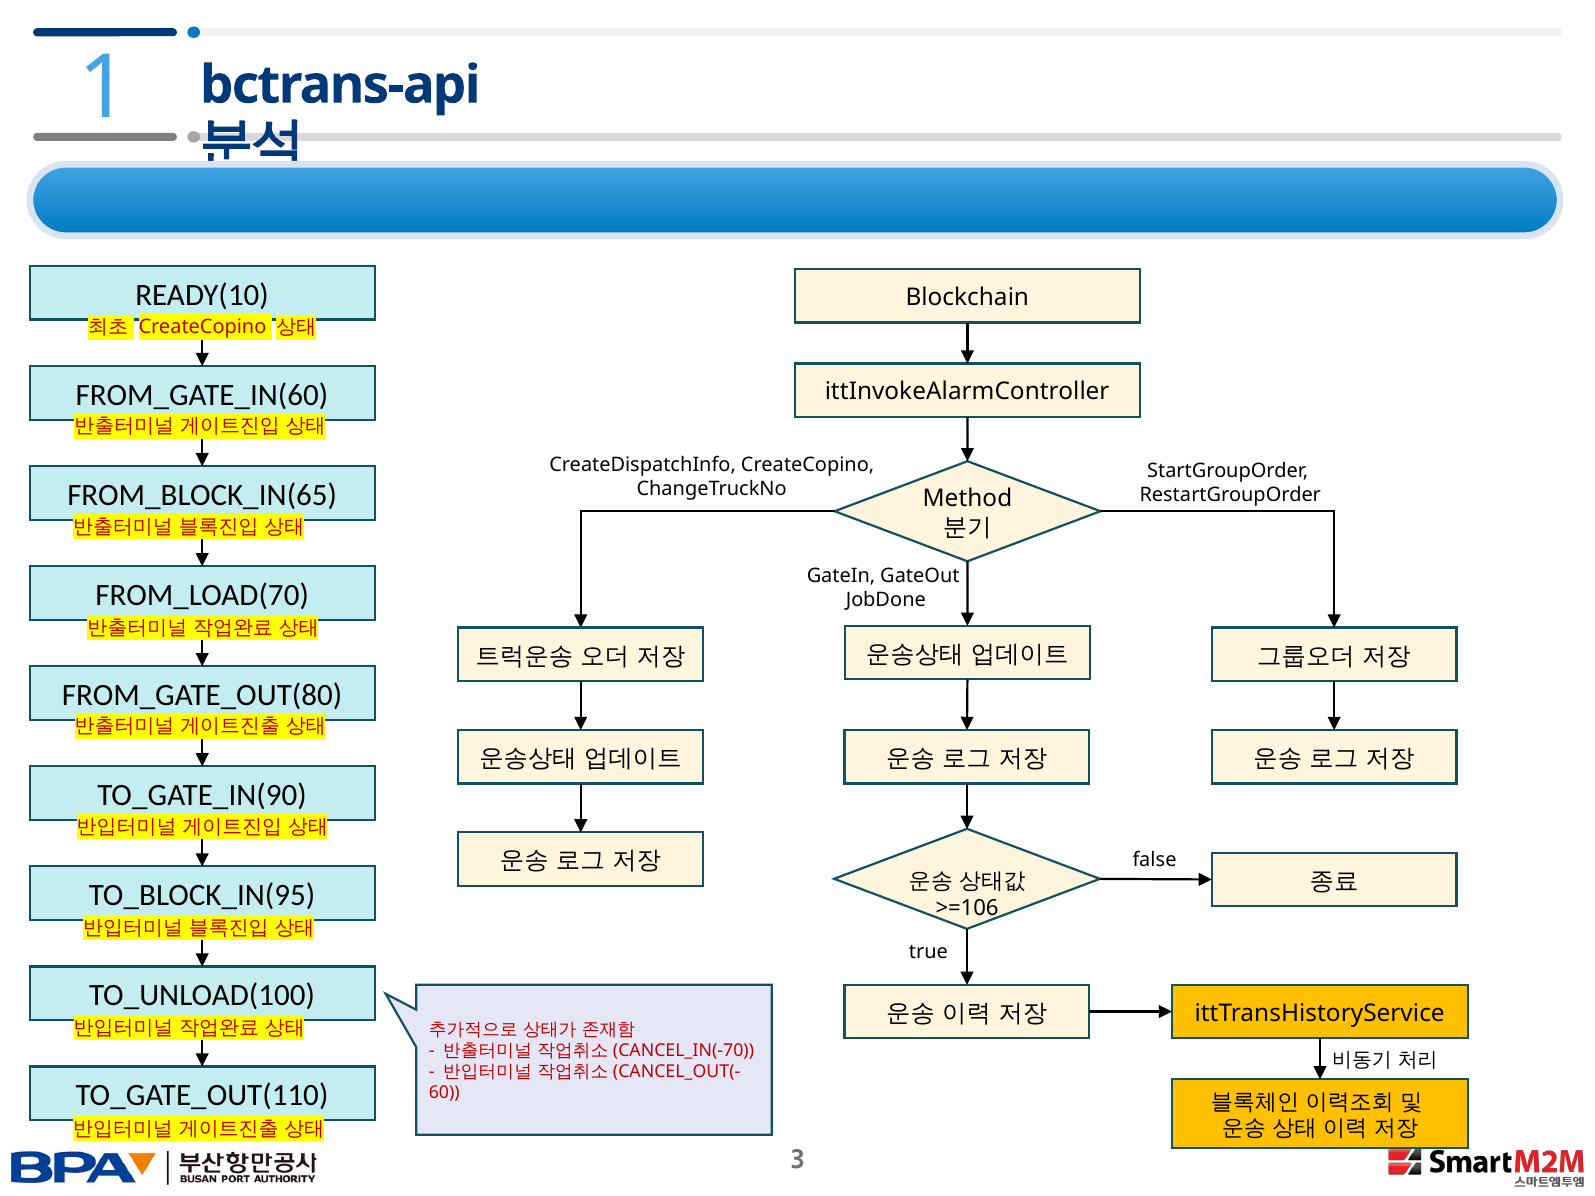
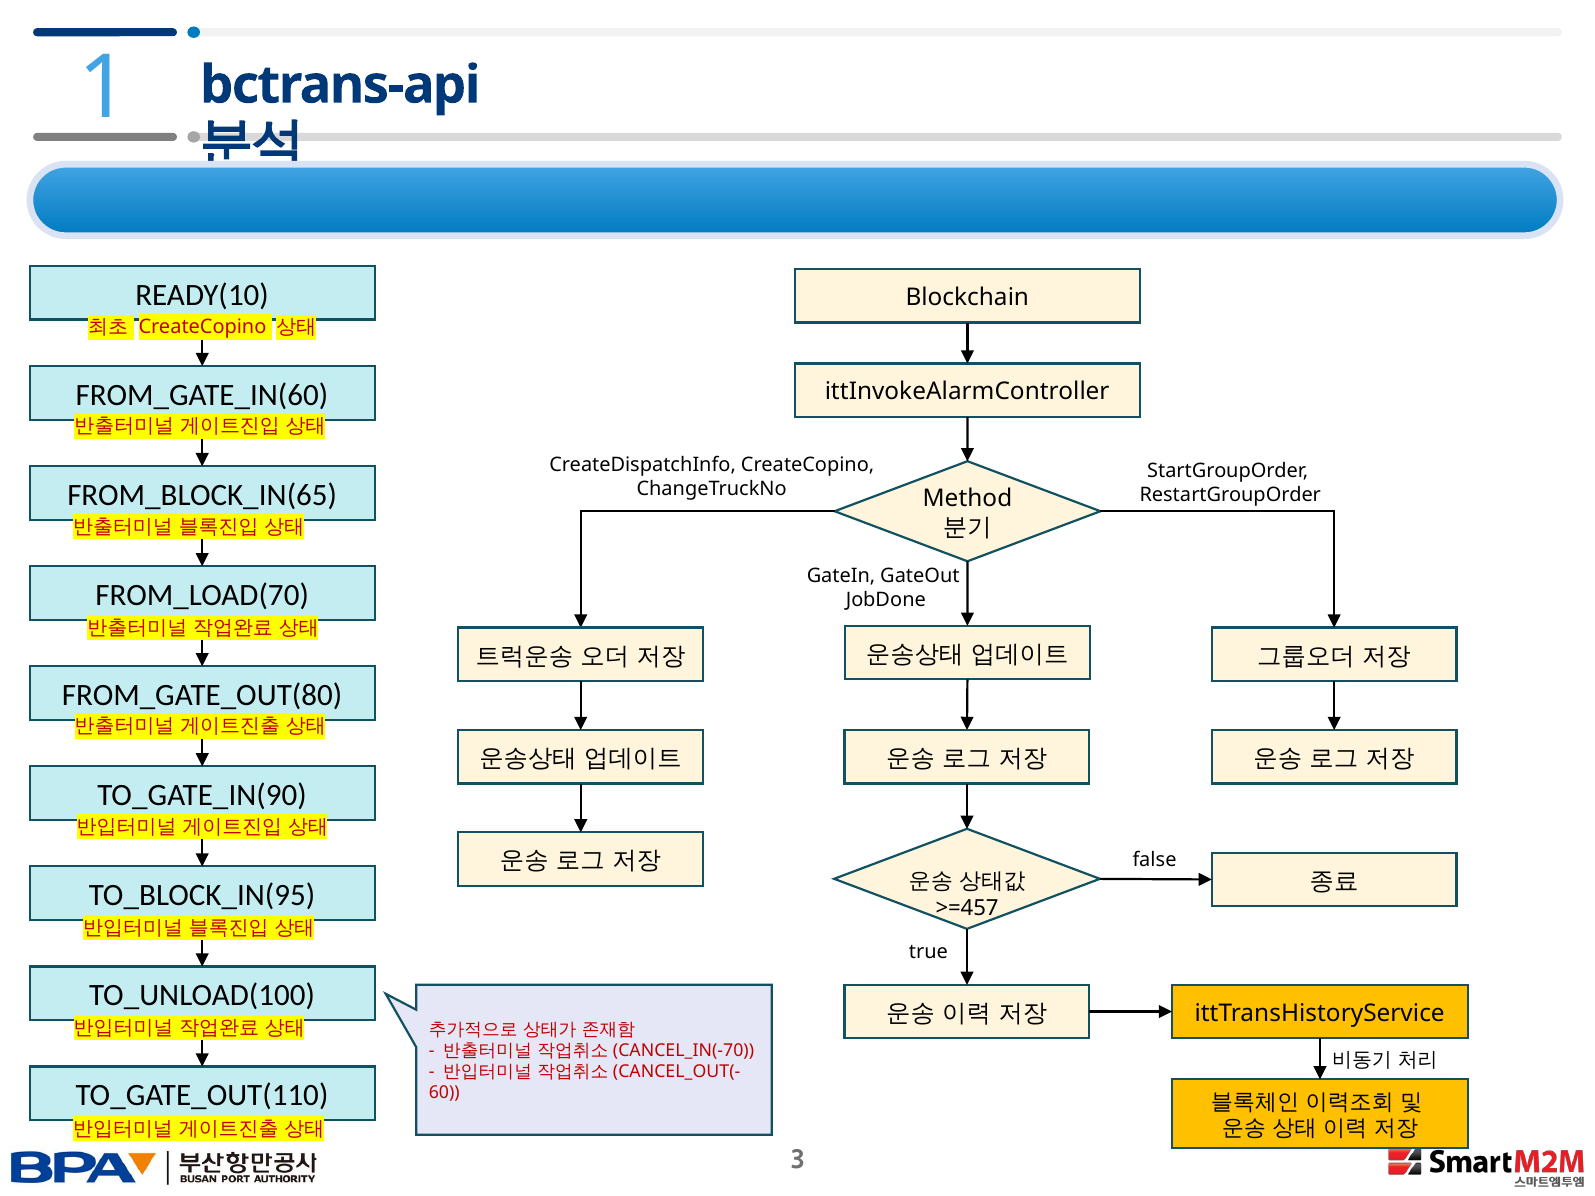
>=106: >=106 -> >=457 (967, 908)
